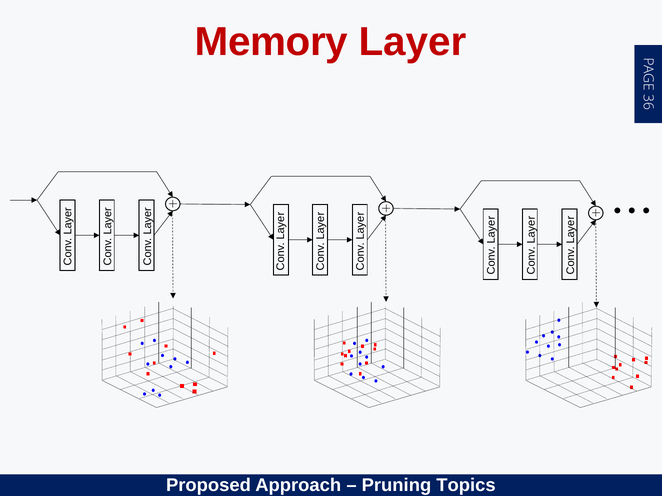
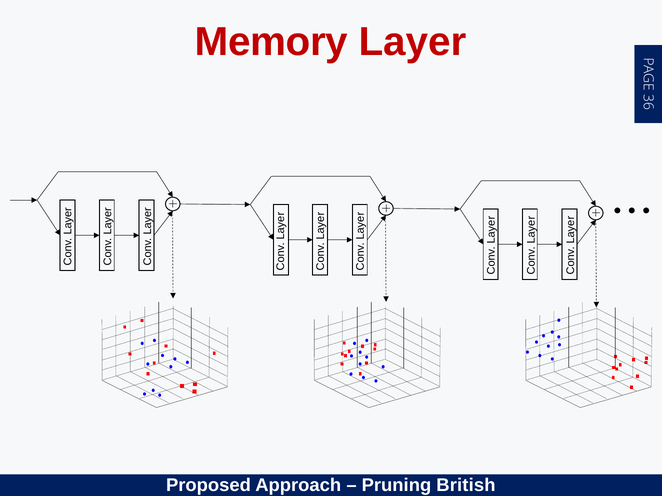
Topics: Topics -> British (466, 486)
